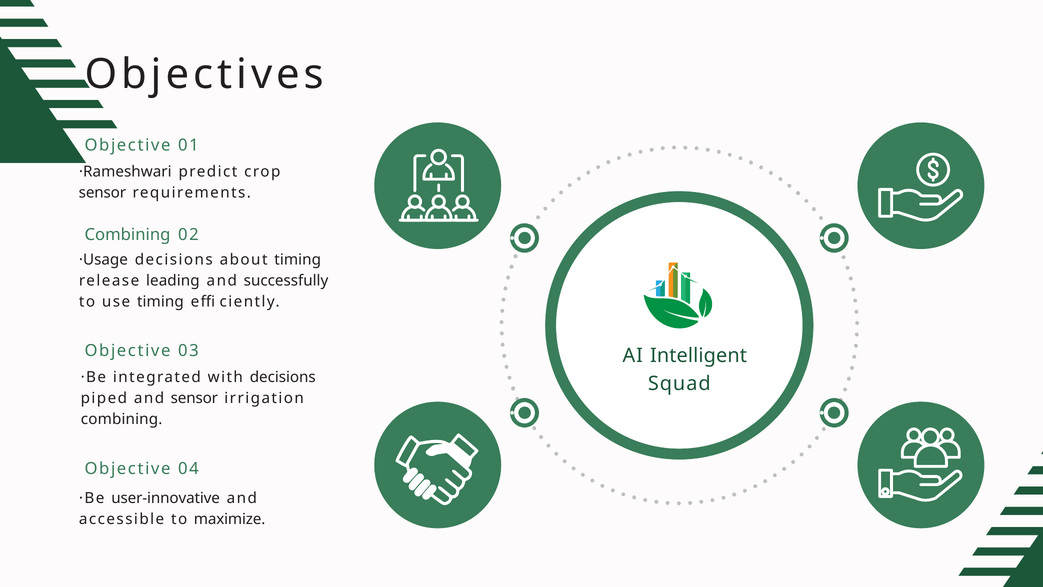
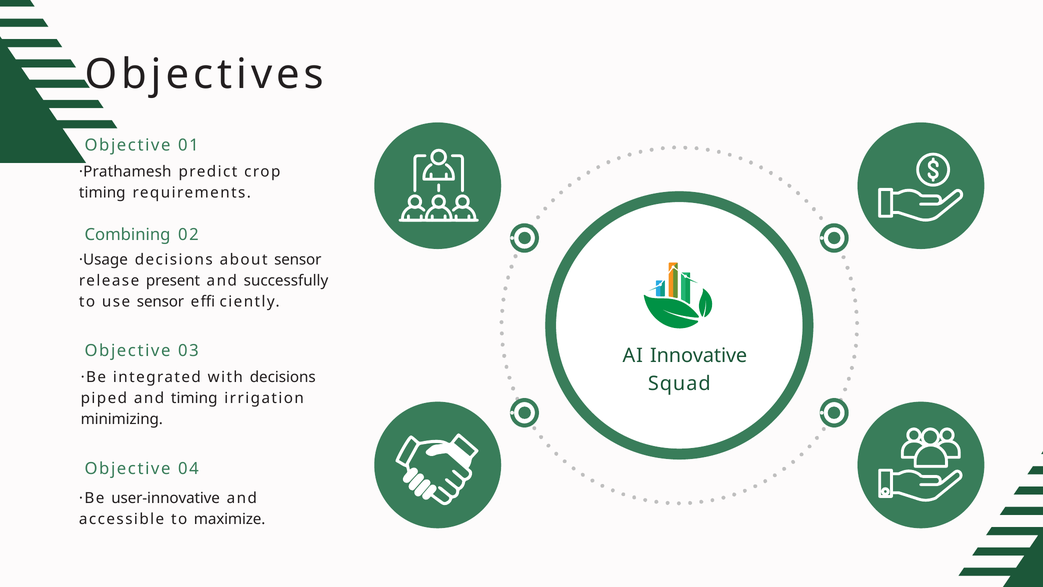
·Rameshwari: ·Rameshwari -> ·Prathamesh (125, 172)
sensor: sensor -> timing (102, 193)
about timing: timing -> sensor (298, 260)
leading: leading -> present (173, 281)
use timing: timing -> sensor (161, 302)
Intelligent: Intelligent -> Innovative (699, 355)
and sensor: sensor -> timing (194, 398)
combining: combining -> minimizing (122, 419)
